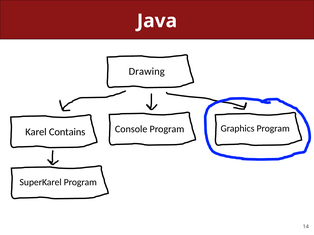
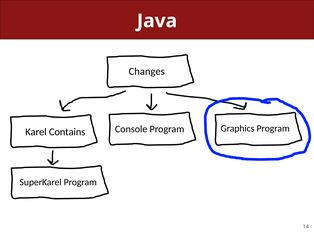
Drawing: Drawing -> Changes (147, 72)
